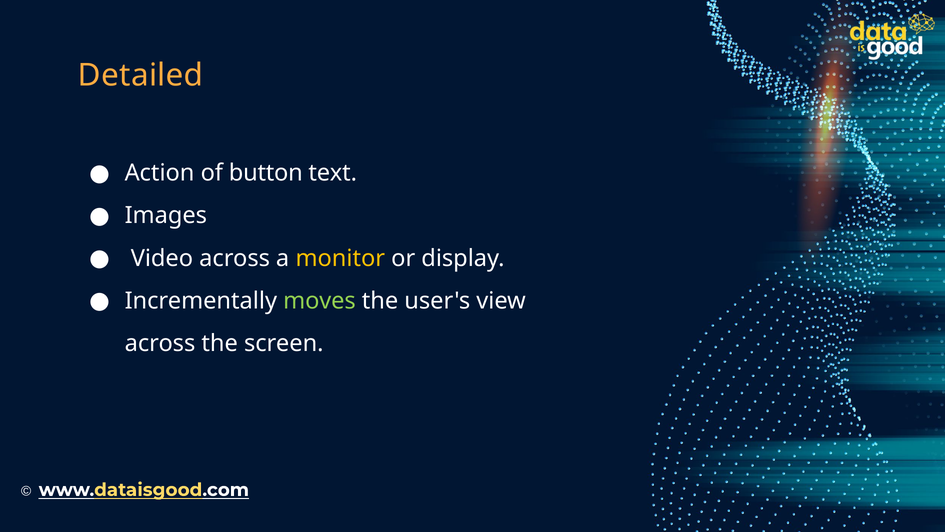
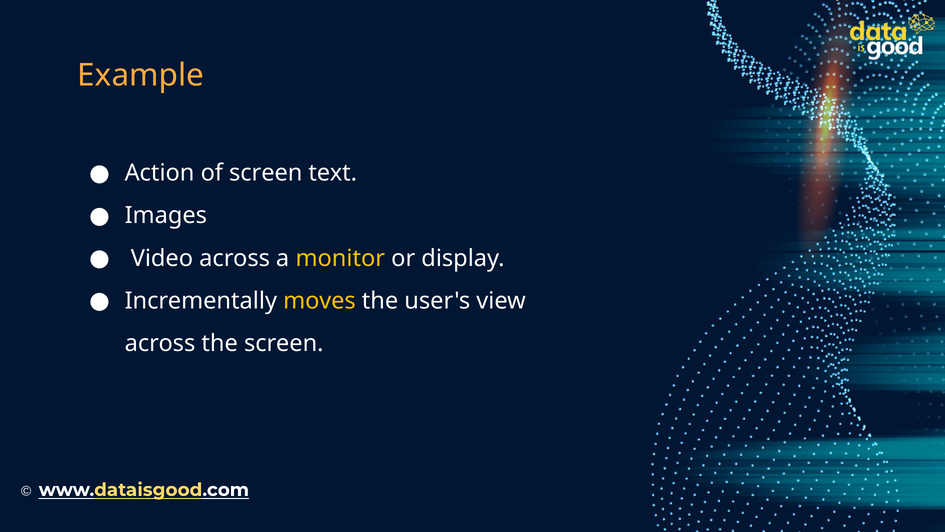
Detailed: Detailed -> Example (141, 76)
of button: button -> screen (266, 173)
moves colour: light green -> yellow (319, 301)
